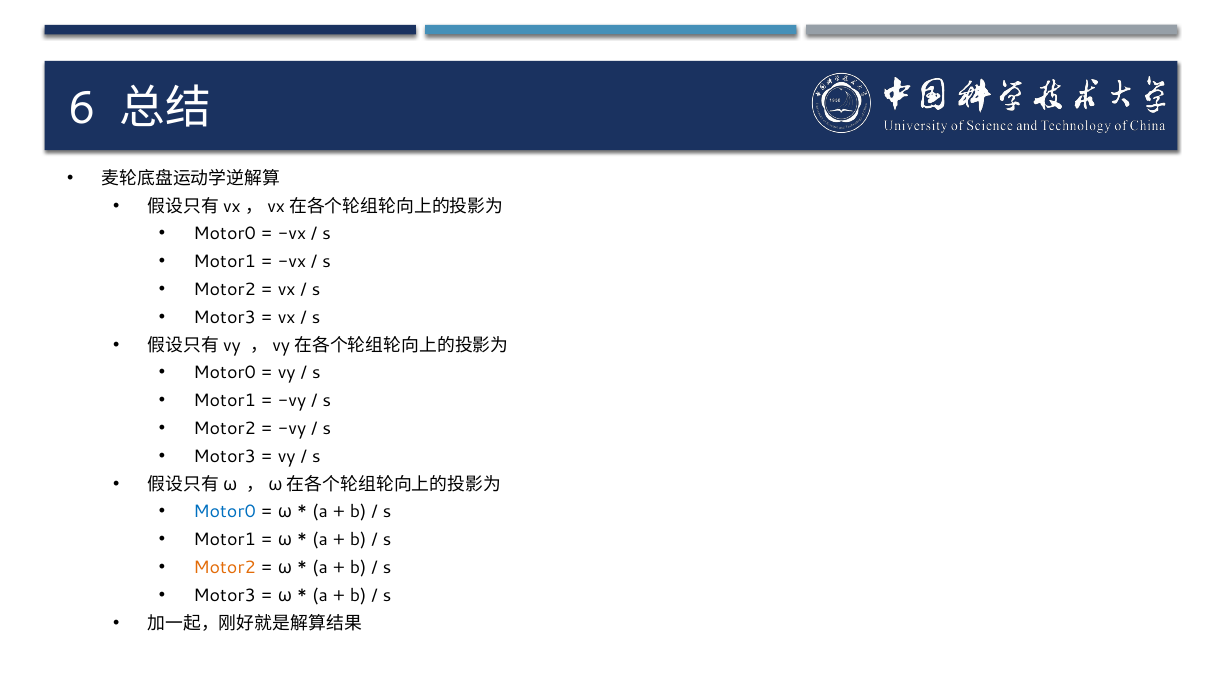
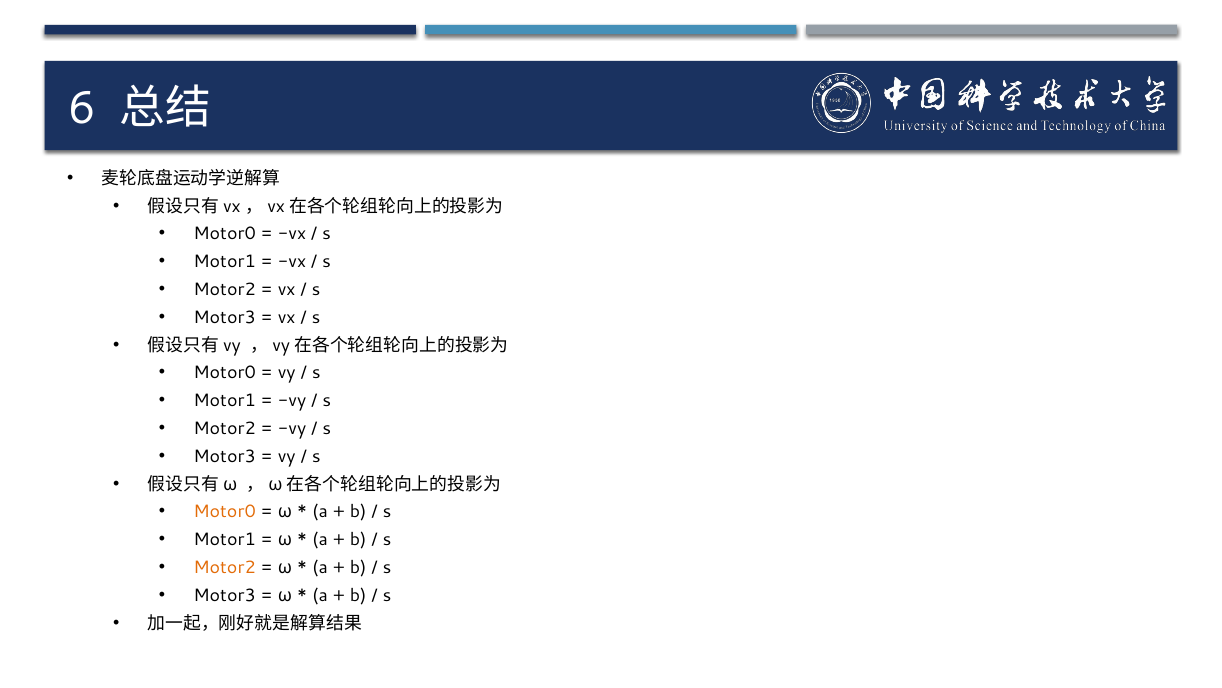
Motor0 colour: blue -> orange (225, 512)
